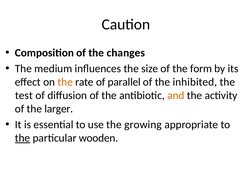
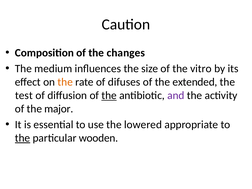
form: form -> vitro (201, 69)
parallel: parallel -> difuses (124, 82)
inhibited: inhibited -> extended (195, 82)
the underline: none -> present (109, 95)
and colour: orange -> purple (176, 95)
larger: larger -> major (59, 109)
growing: growing -> lowered (143, 125)
